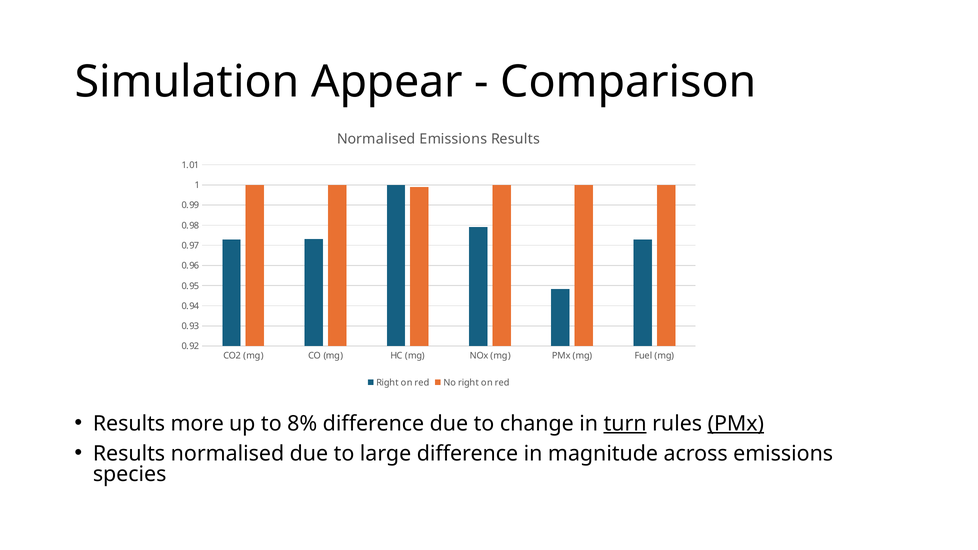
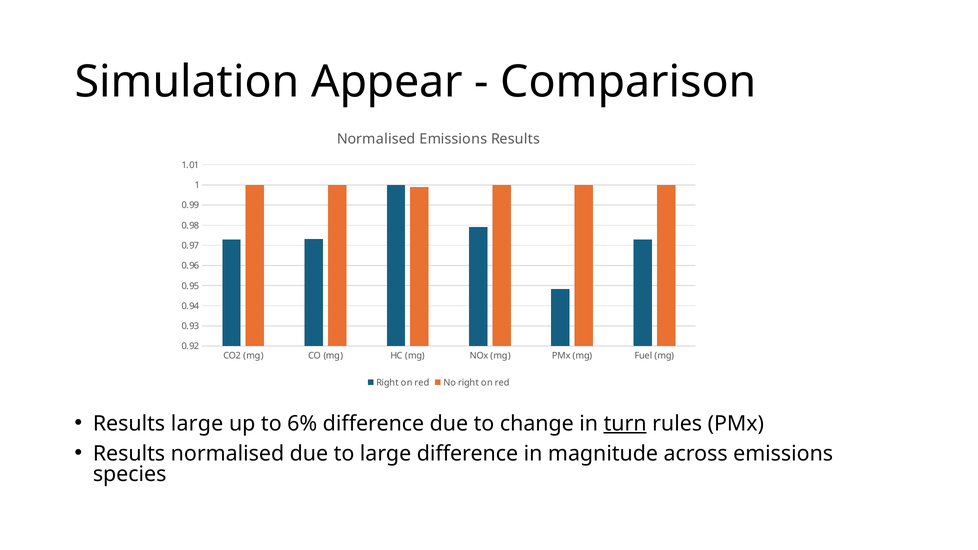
Results more: more -> large (197, 424)
8%: 8% -> 6% (302, 424)
PMx underline: present -> none (736, 424)
